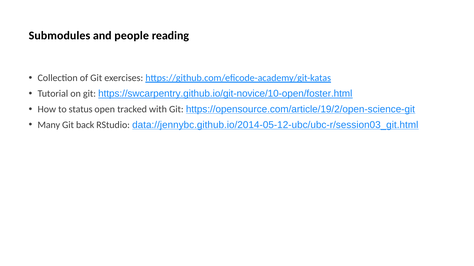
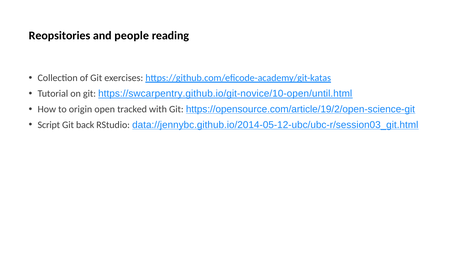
Submodules: Submodules -> Reopsitories (60, 36)
https://swcarpentry.github.io/git-novice/10-open/foster.html: https://swcarpentry.github.io/git-novice/10-open/foster.html -> https://swcarpentry.github.io/git-novice/10-open/until.html (225, 94)
status: status -> origin (81, 109)
Many: Many -> Script (49, 125)
